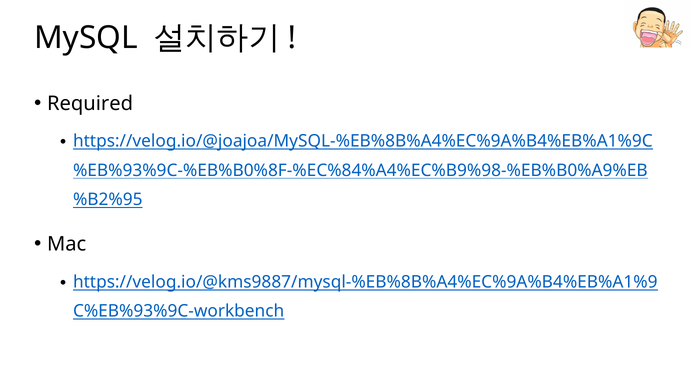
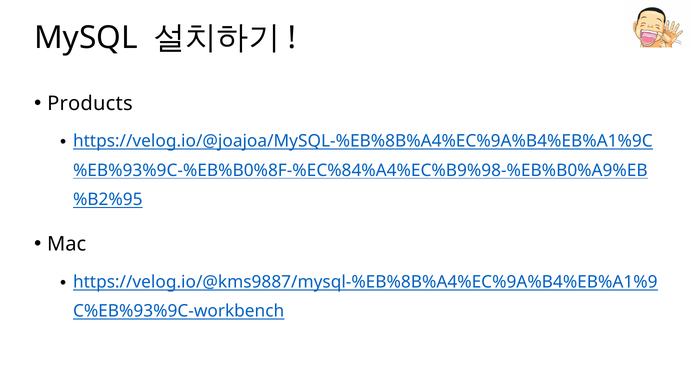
Required: Required -> Products (90, 103)
